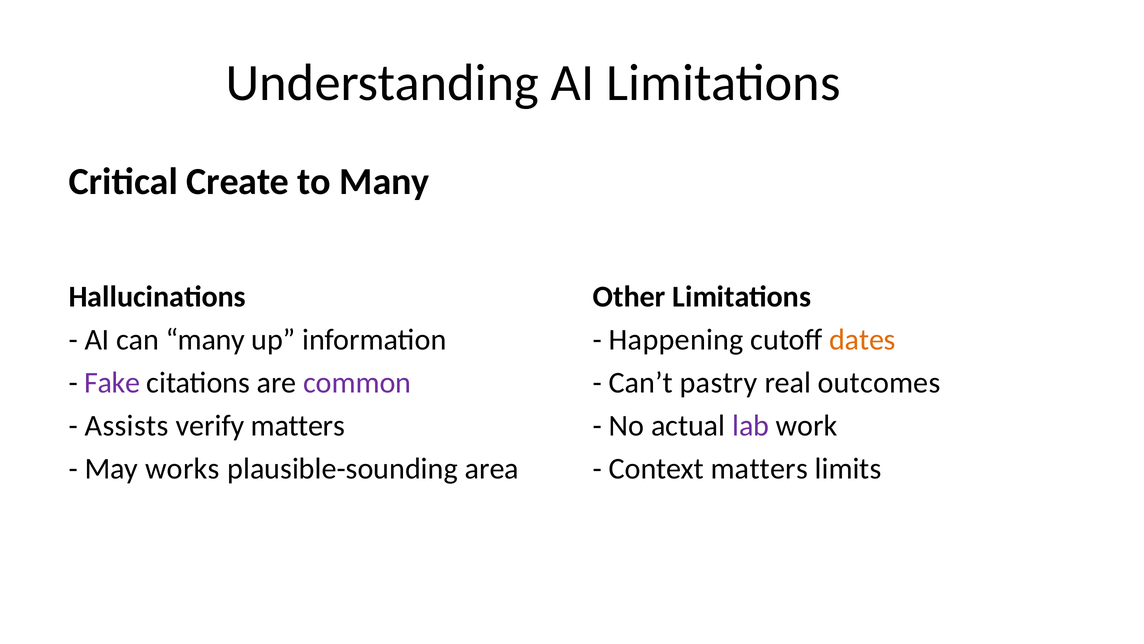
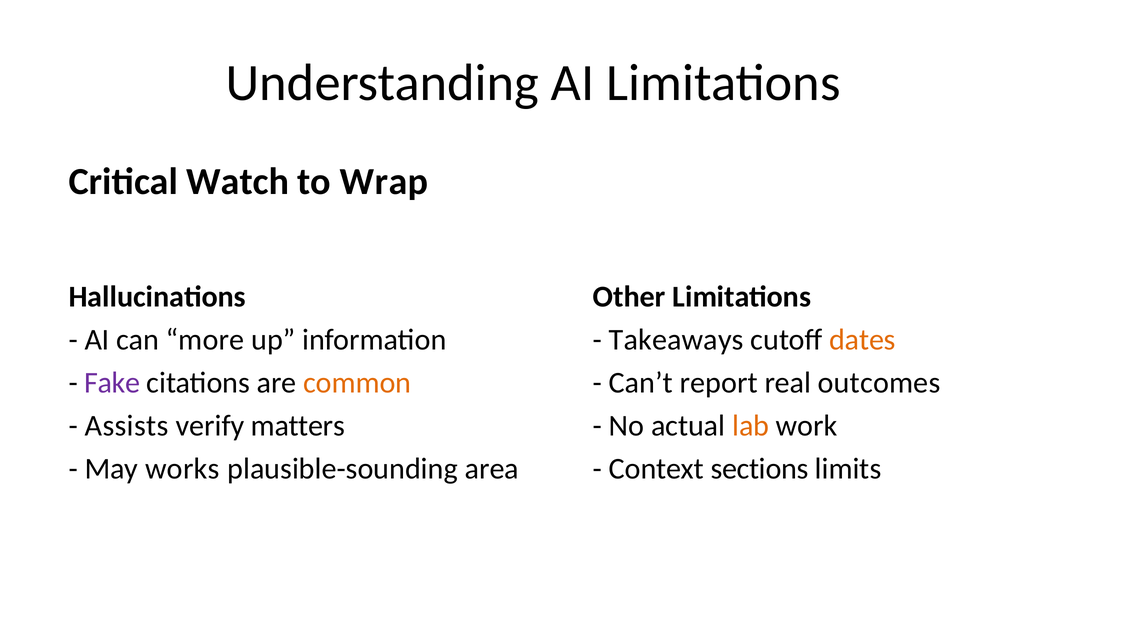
Create: Create -> Watch (238, 181)
to Many: Many -> Wrap (384, 181)
can many: many -> more (205, 340)
Happening: Happening -> Takeaways (676, 340)
common colour: purple -> orange (357, 383)
pastry: pastry -> report (719, 383)
lab colour: purple -> orange (751, 425)
Context matters: matters -> sections (759, 468)
